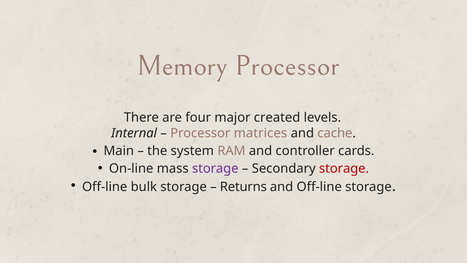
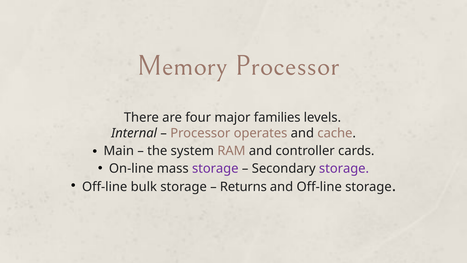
created: created -> families (277, 117)
matrices: matrices -> operates (261, 133)
storage colour: red -> purple (344, 168)
